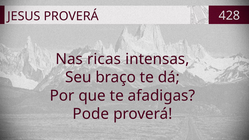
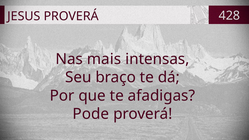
ricas: ricas -> mais (104, 59)
